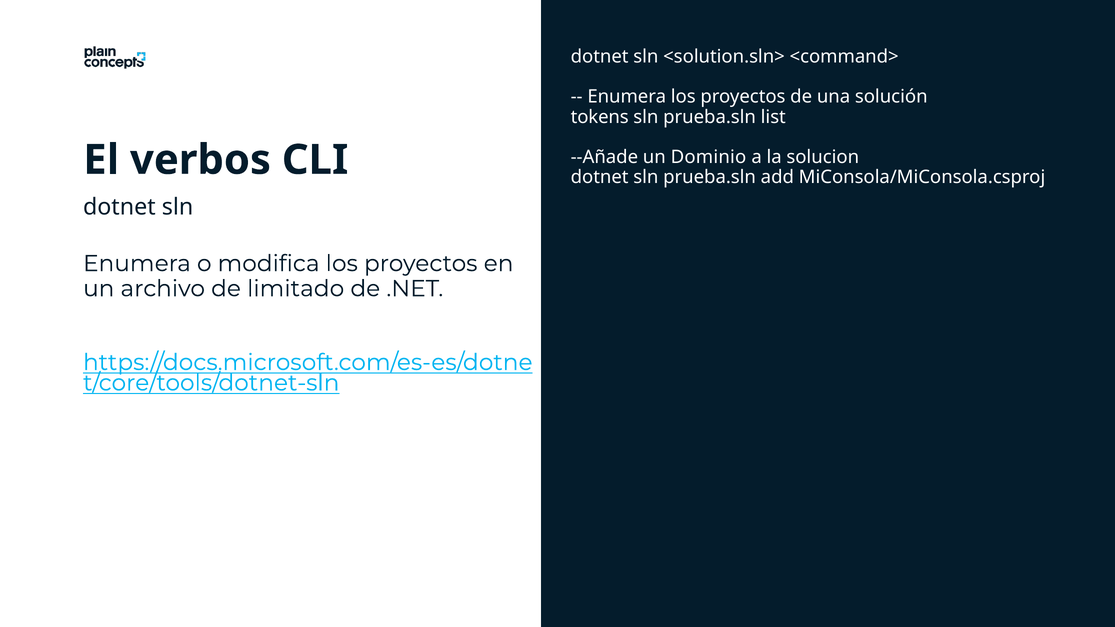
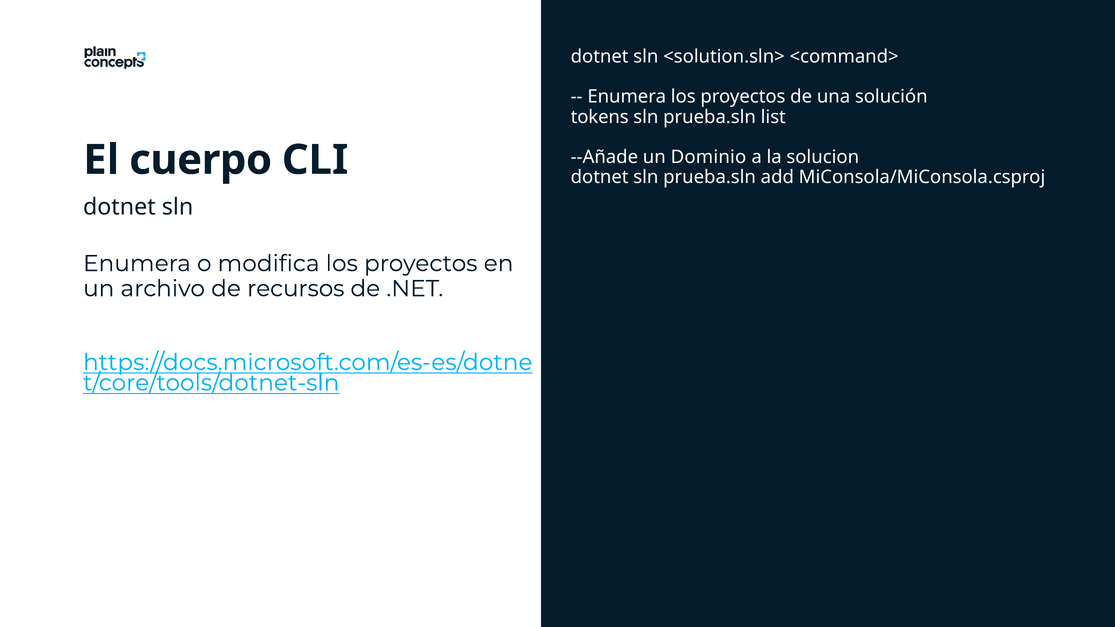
verbos: verbos -> cuerpo (201, 160)
limitado: limitado -> recursos (296, 289)
